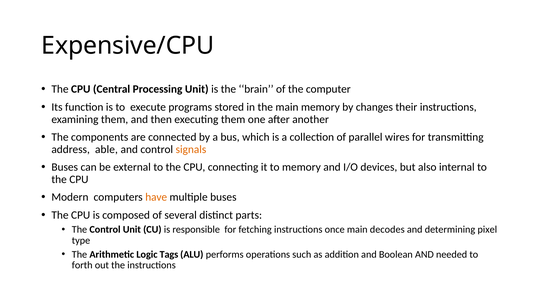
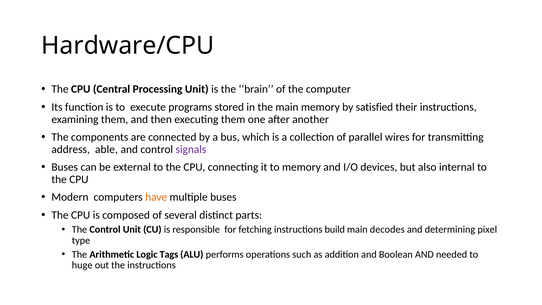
Expensive/CPU: Expensive/CPU -> Hardware/CPU (128, 46)
changes: changes -> satisfied (374, 107)
signals colour: orange -> purple (191, 149)
once: once -> build (335, 229)
forth: forth -> huge (82, 265)
